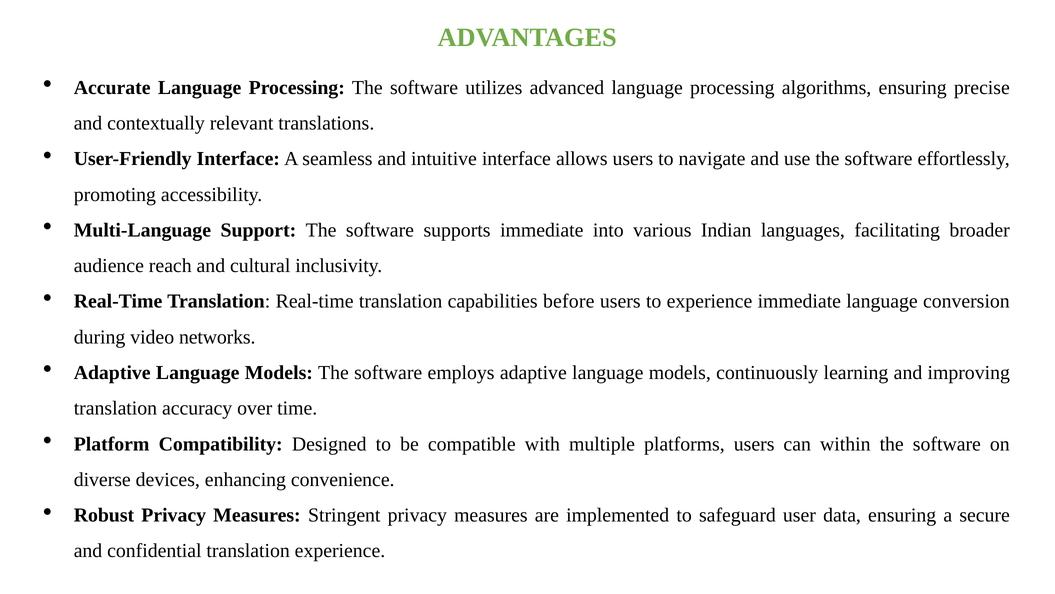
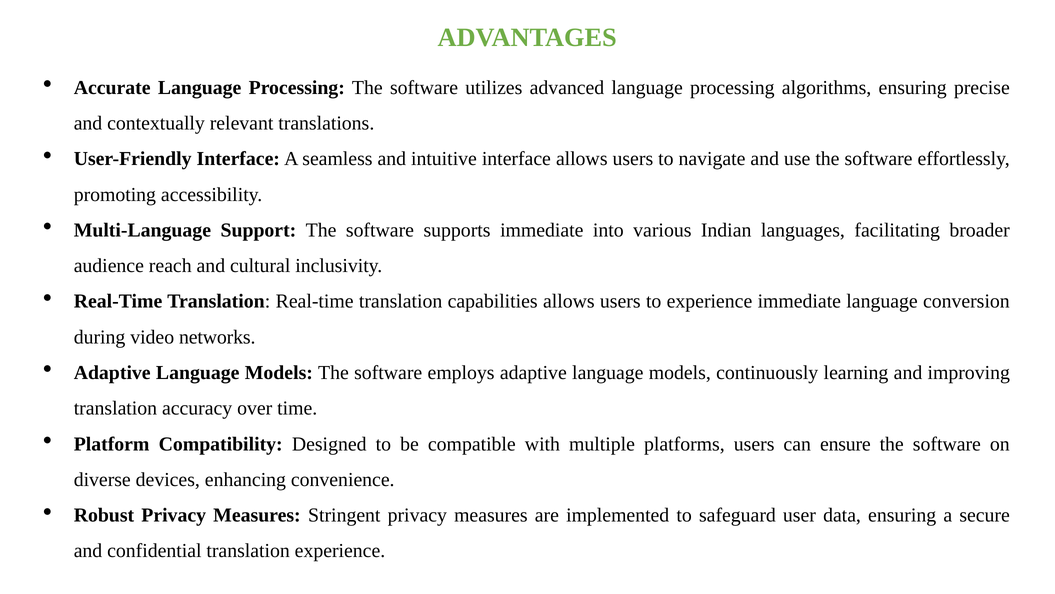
capabilities before: before -> allows (569, 301)
within: within -> ensure (845, 444)
